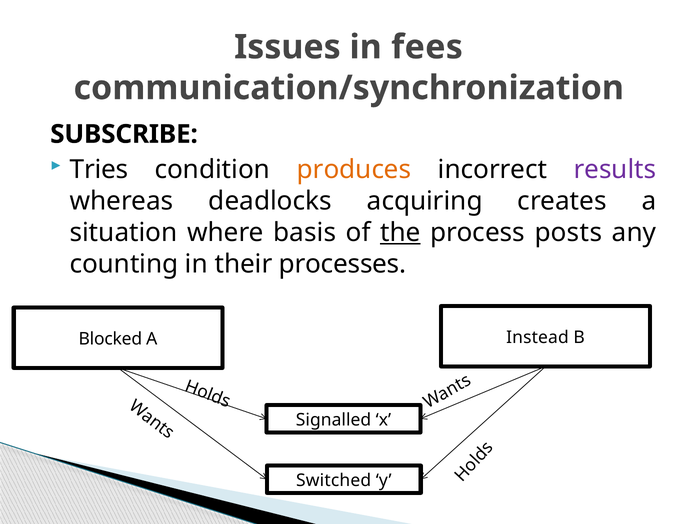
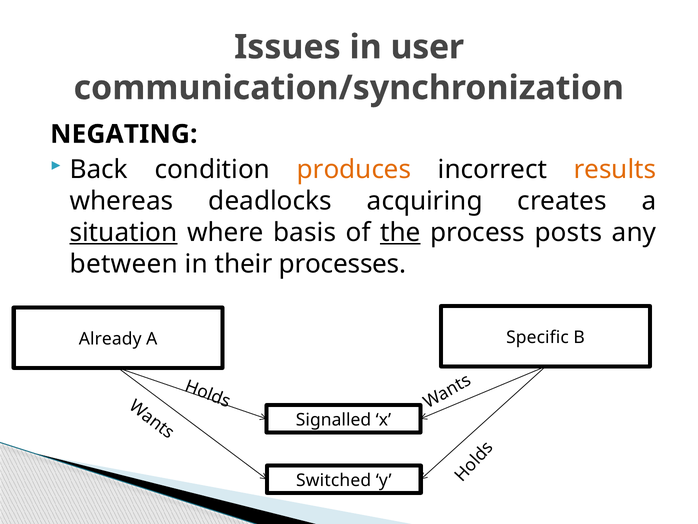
fees: fees -> user (427, 47)
SUBSCRIBE: SUBSCRIBE -> NEGATING (124, 134)
Tries: Tries -> Back (99, 169)
results colour: purple -> orange (615, 169)
situation underline: none -> present (124, 232)
counting: counting -> between (124, 264)
Blocked: Blocked -> Already (110, 339)
Instead: Instead -> Specific (537, 337)
